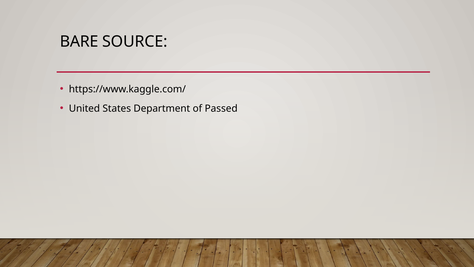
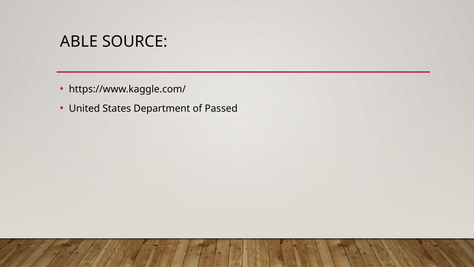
BARE: BARE -> ABLE (79, 42)
